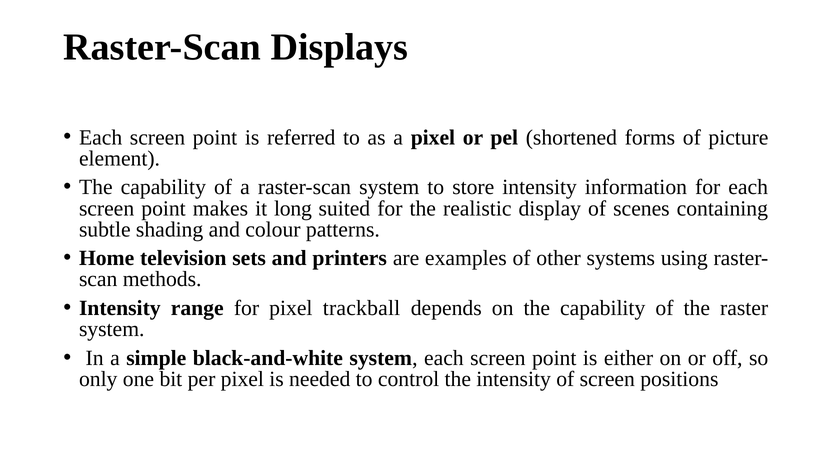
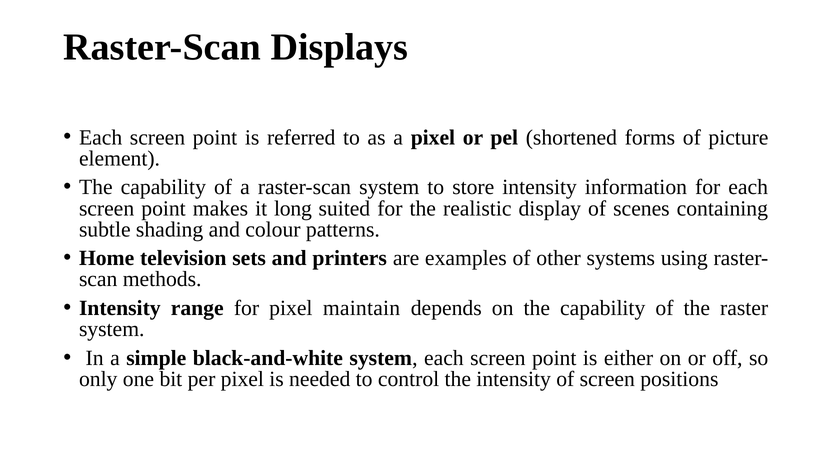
trackball: trackball -> maintain (362, 308)
